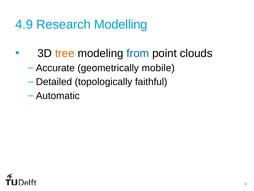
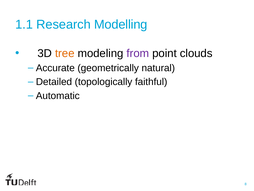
4.9: 4.9 -> 1.1 (24, 24)
from colour: blue -> purple (138, 53)
mobile: mobile -> natural (158, 68)
